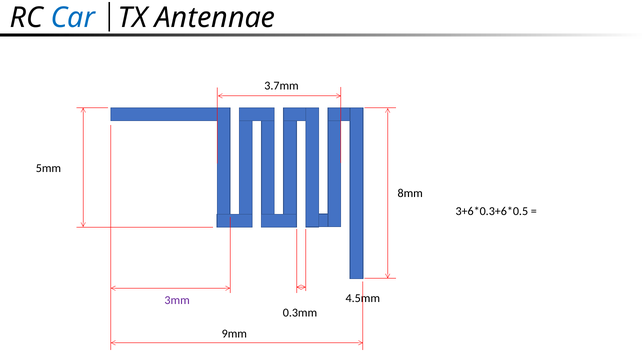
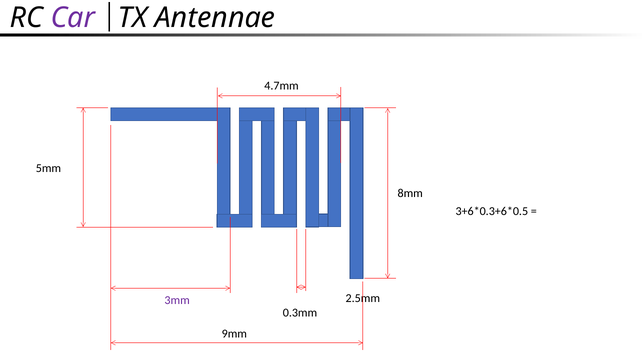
Car colour: blue -> purple (73, 18)
3.7mm: 3.7mm -> 4.7mm (282, 86)
4.5mm: 4.5mm -> 2.5mm (363, 298)
